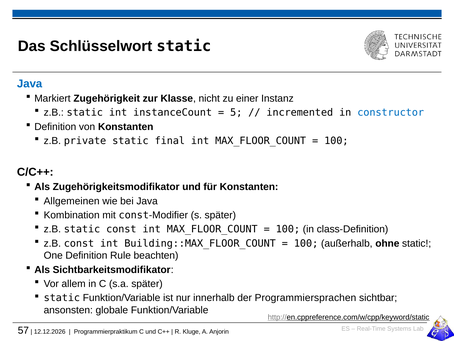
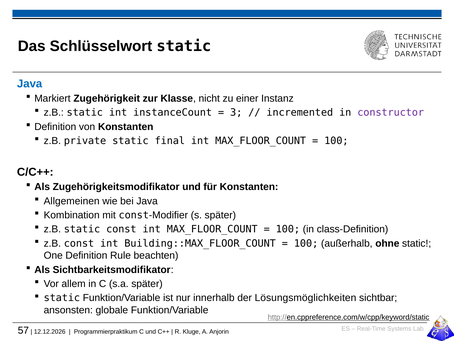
5: 5 -> 3 (236, 112)
constructor colour: blue -> purple (391, 112)
Programmiersprachen: Programmiersprachen -> Lösungsmöglichkeiten (305, 298)
